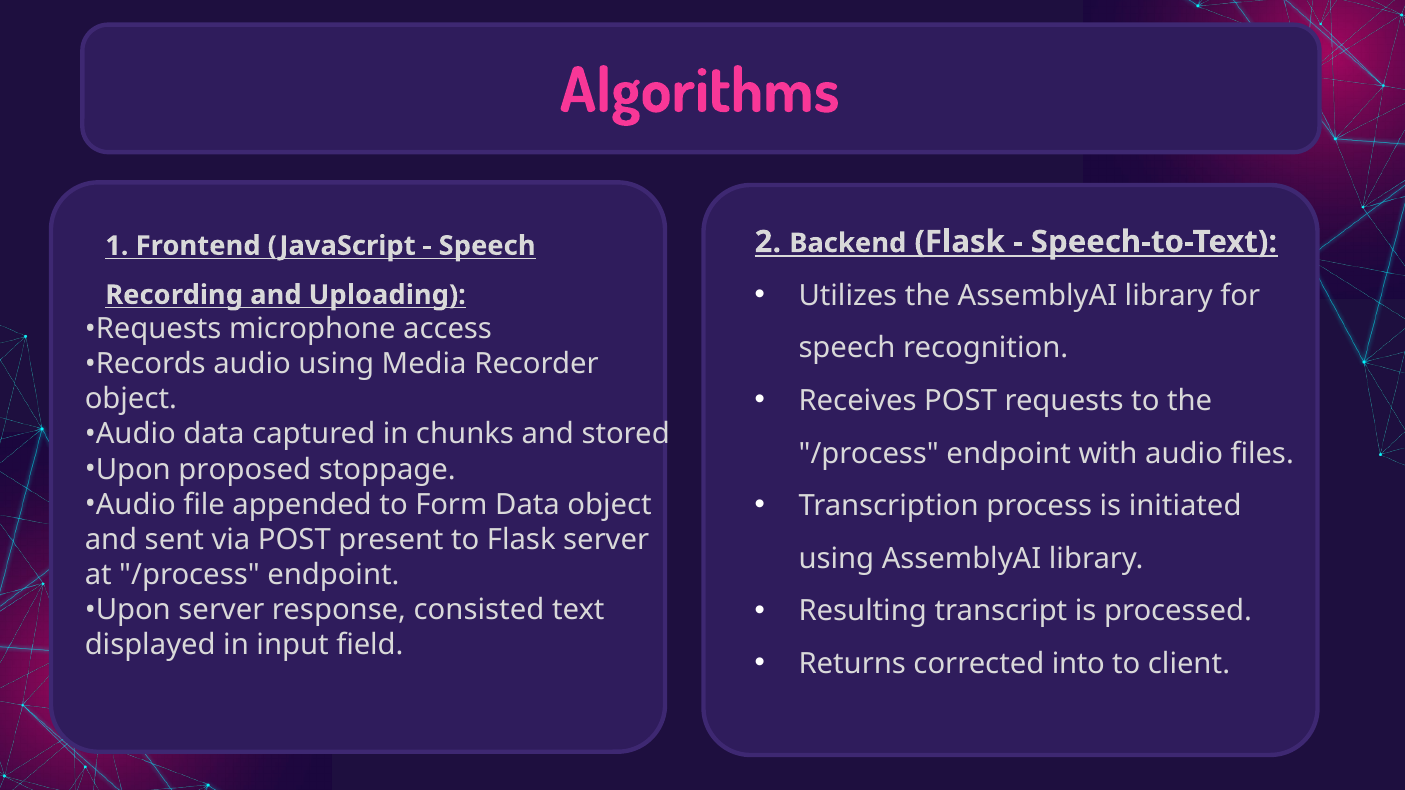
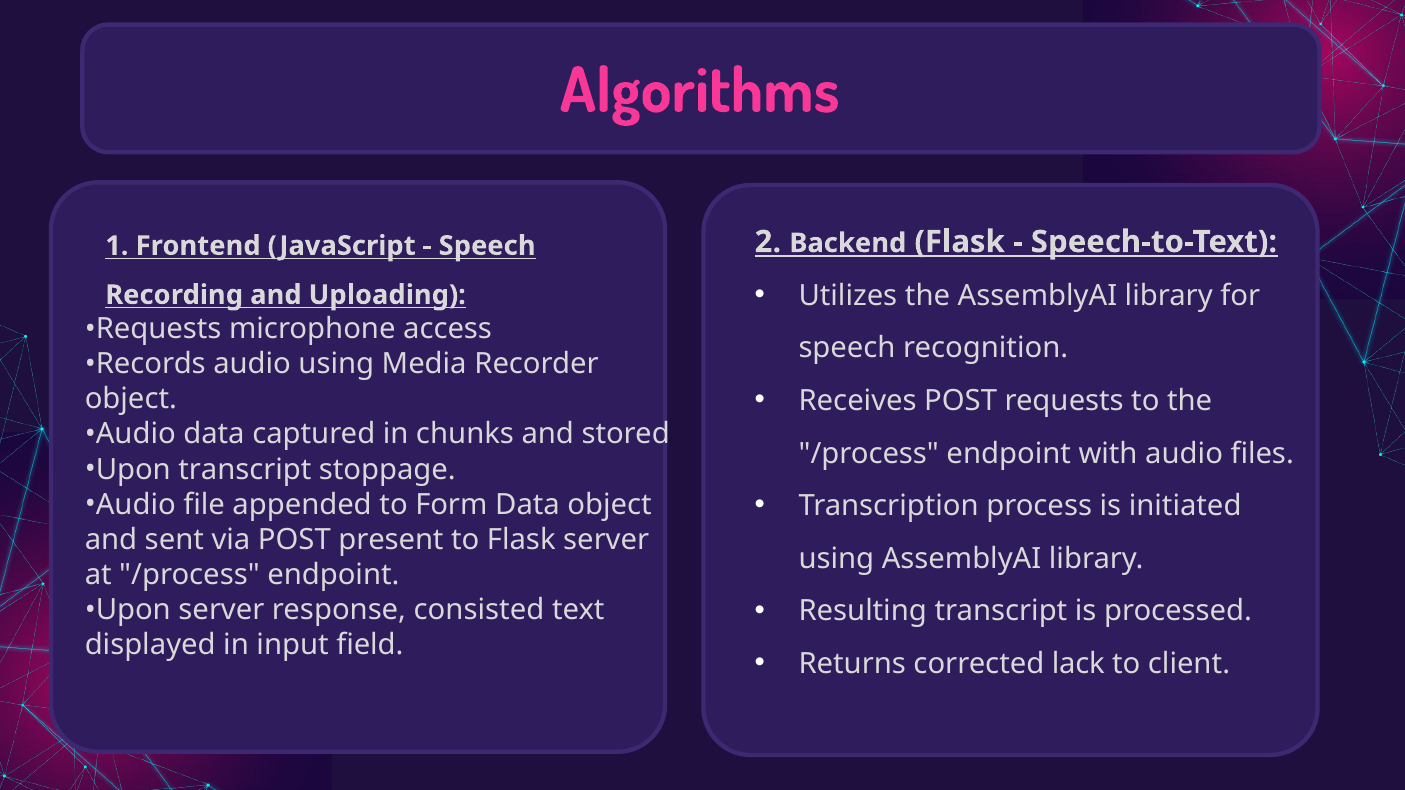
Upon proposed: proposed -> transcript (245, 470)
into: into -> lack (1078, 664)
